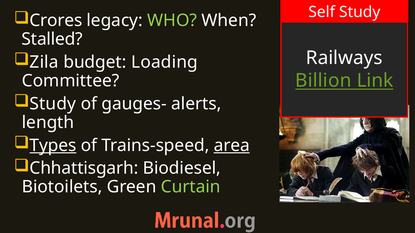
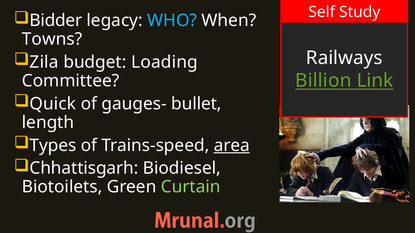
Crores: Crores -> Bidder (56, 21)
WHO colour: light green -> light blue (172, 21)
Stalled: Stalled -> Towns (52, 39)
Study: Study -> Quick (53, 104)
alerts: alerts -> bullet (196, 104)
Types underline: present -> none (53, 146)
